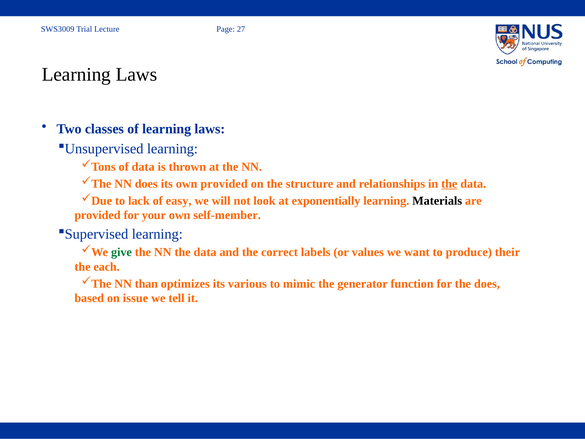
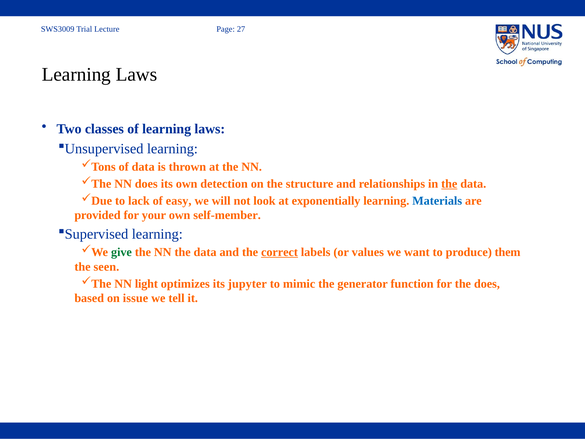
own provided: provided -> detection (224, 184)
Materials colour: black -> blue (437, 201)
correct underline: none -> present (280, 252)
their: their -> them (508, 252)
each: each -> seen (106, 267)
than: than -> light (146, 284)
various: various -> jupyter (247, 284)
